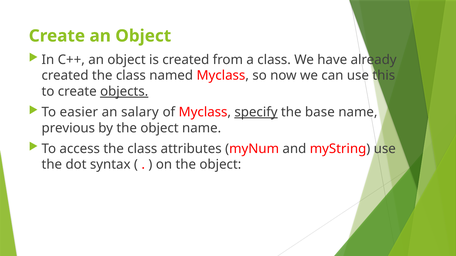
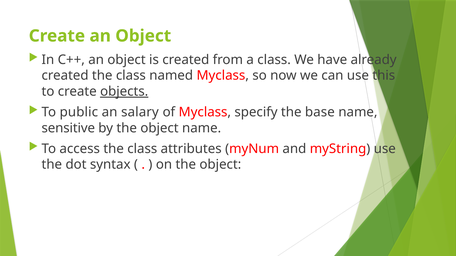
easier: easier -> public (79, 112)
specify underline: present -> none (256, 112)
previous: previous -> sensitive (68, 128)
